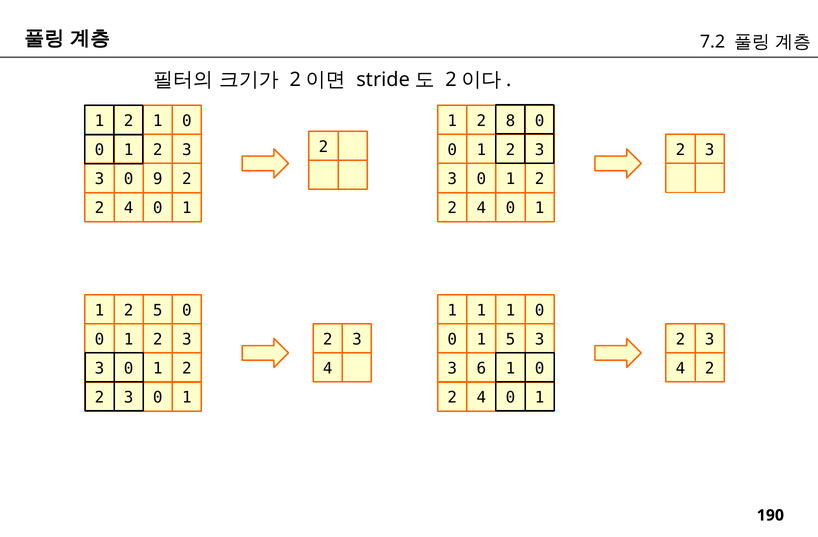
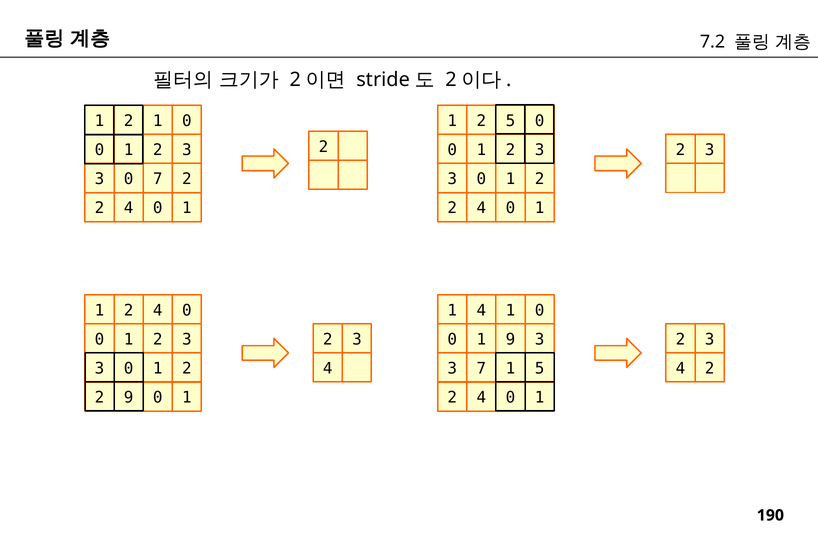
2 8: 8 -> 5 (510, 121)
0 9: 9 -> 7 (158, 179)
1 2 5: 5 -> 4 (158, 310)
1: 1 -> 4 (481, 310)
1 5: 5 -> 9 (510, 340)
3 6: 6 -> 7 (481, 369)
0: 0 -> 5 (540, 369)
3: 3 -> 9 (129, 398)
